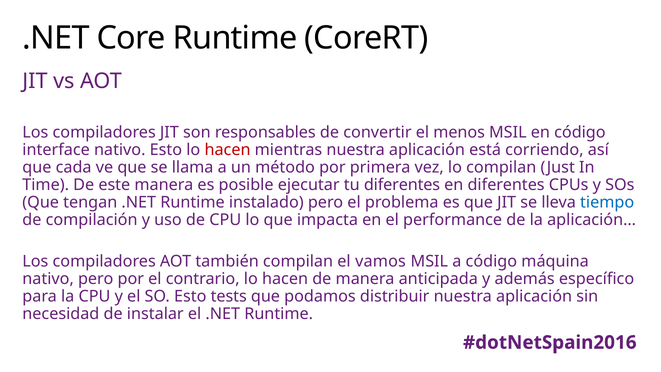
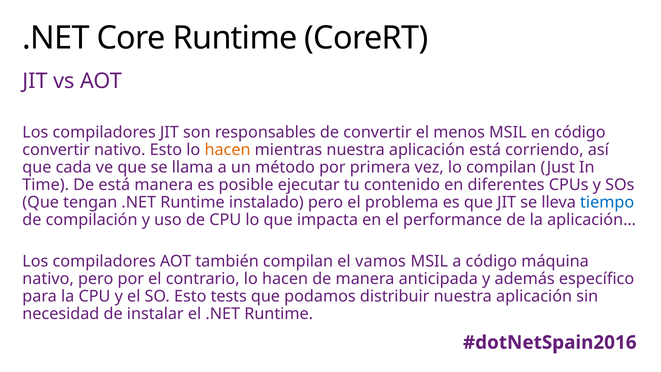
interface: interface -> convertir (56, 150)
hacen colour: red -> orange (228, 150)
De este: este -> está (114, 185)
tu diferentes: diferentes -> contenido (402, 185)
